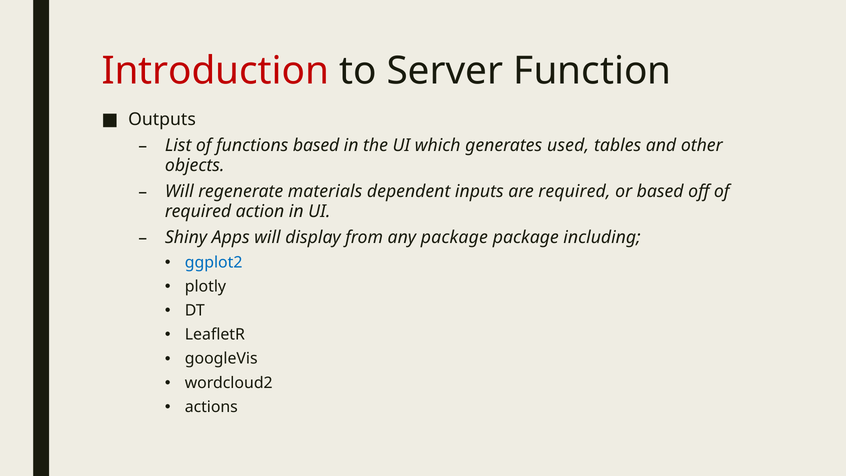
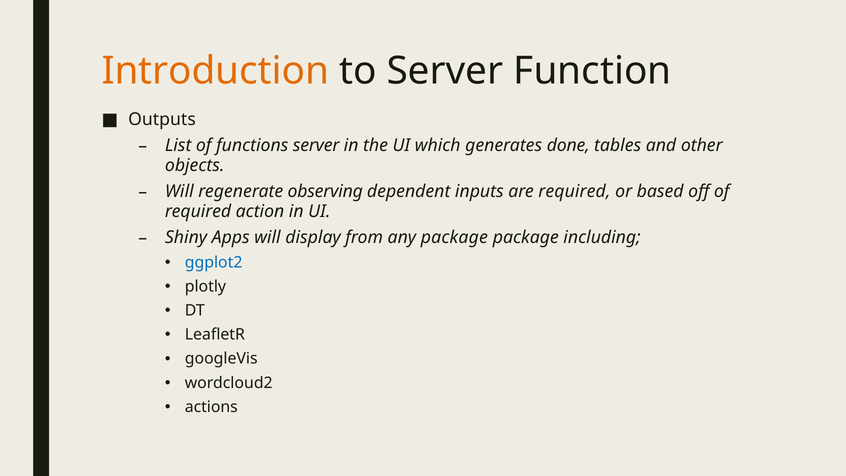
Introduction colour: red -> orange (215, 71)
functions based: based -> server (316, 145)
used: used -> done (568, 145)
materials: materials -> observing (325, 191)
